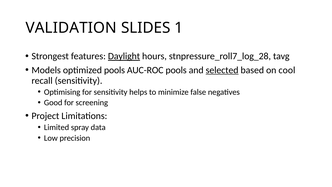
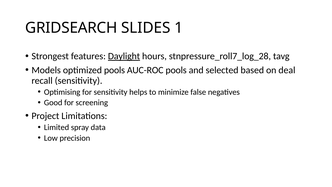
VALIDATION: VALIDATION -> GRIDSEARCH (71, 28)
selected underline: present -> none (222, 70)
cool: cool -> deal (287, 70)
